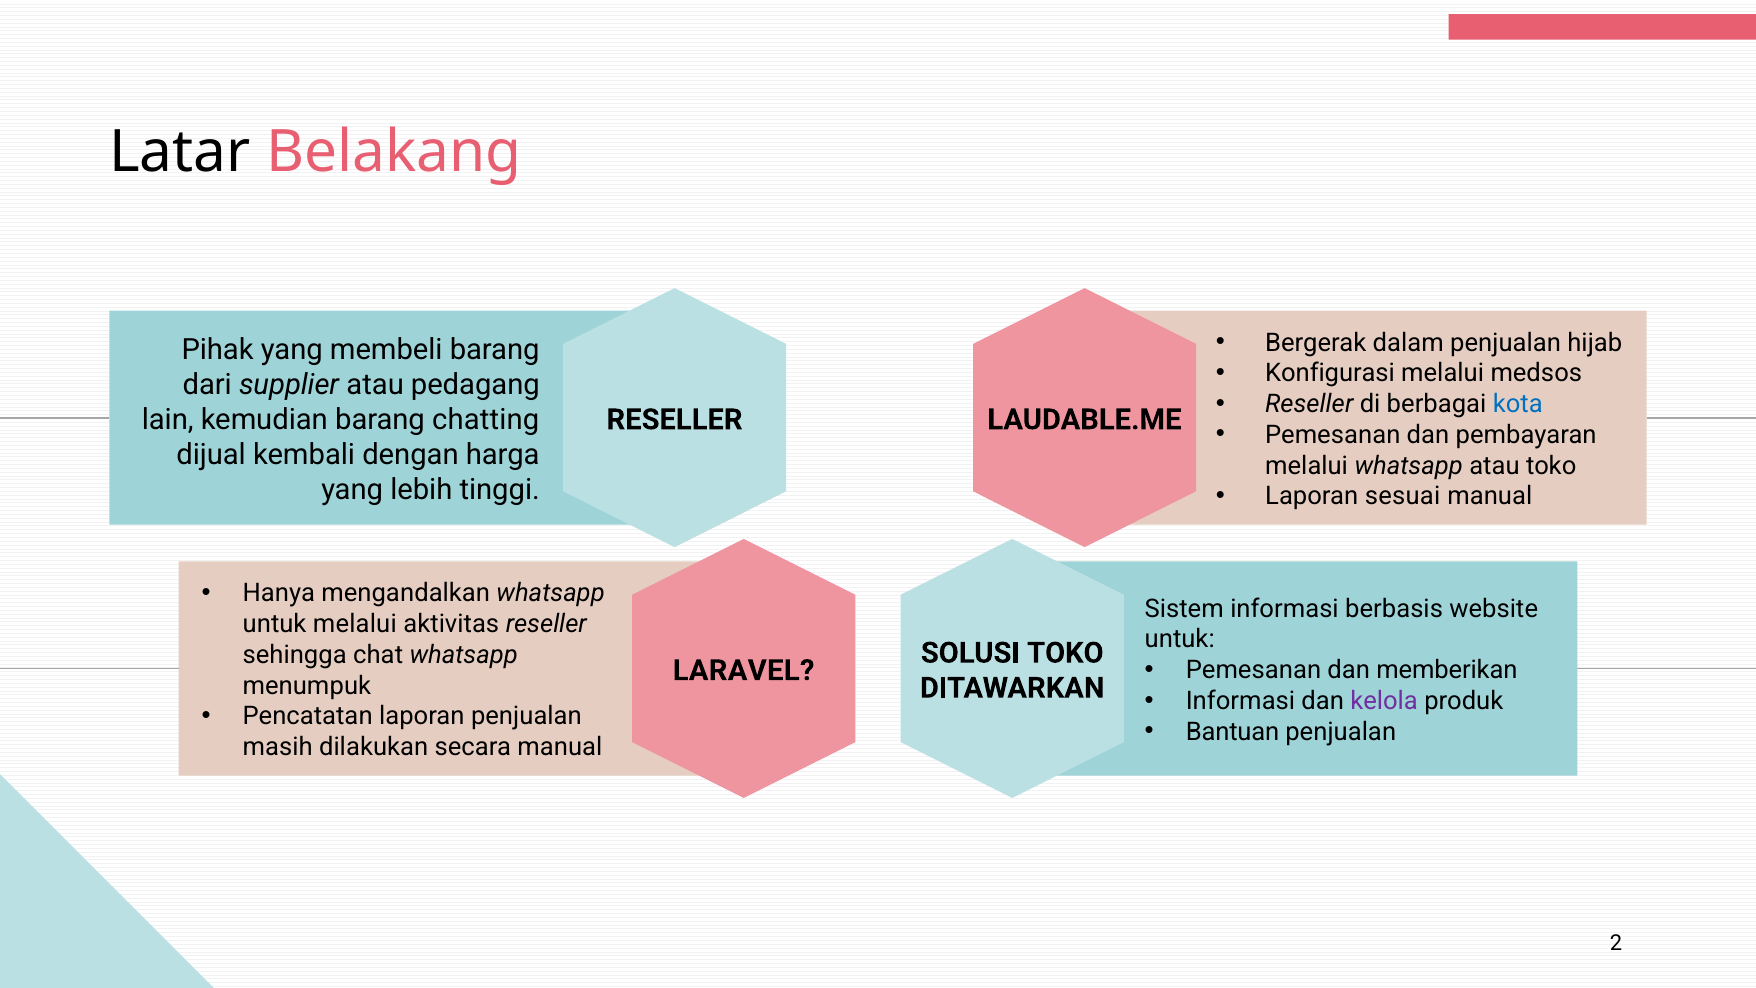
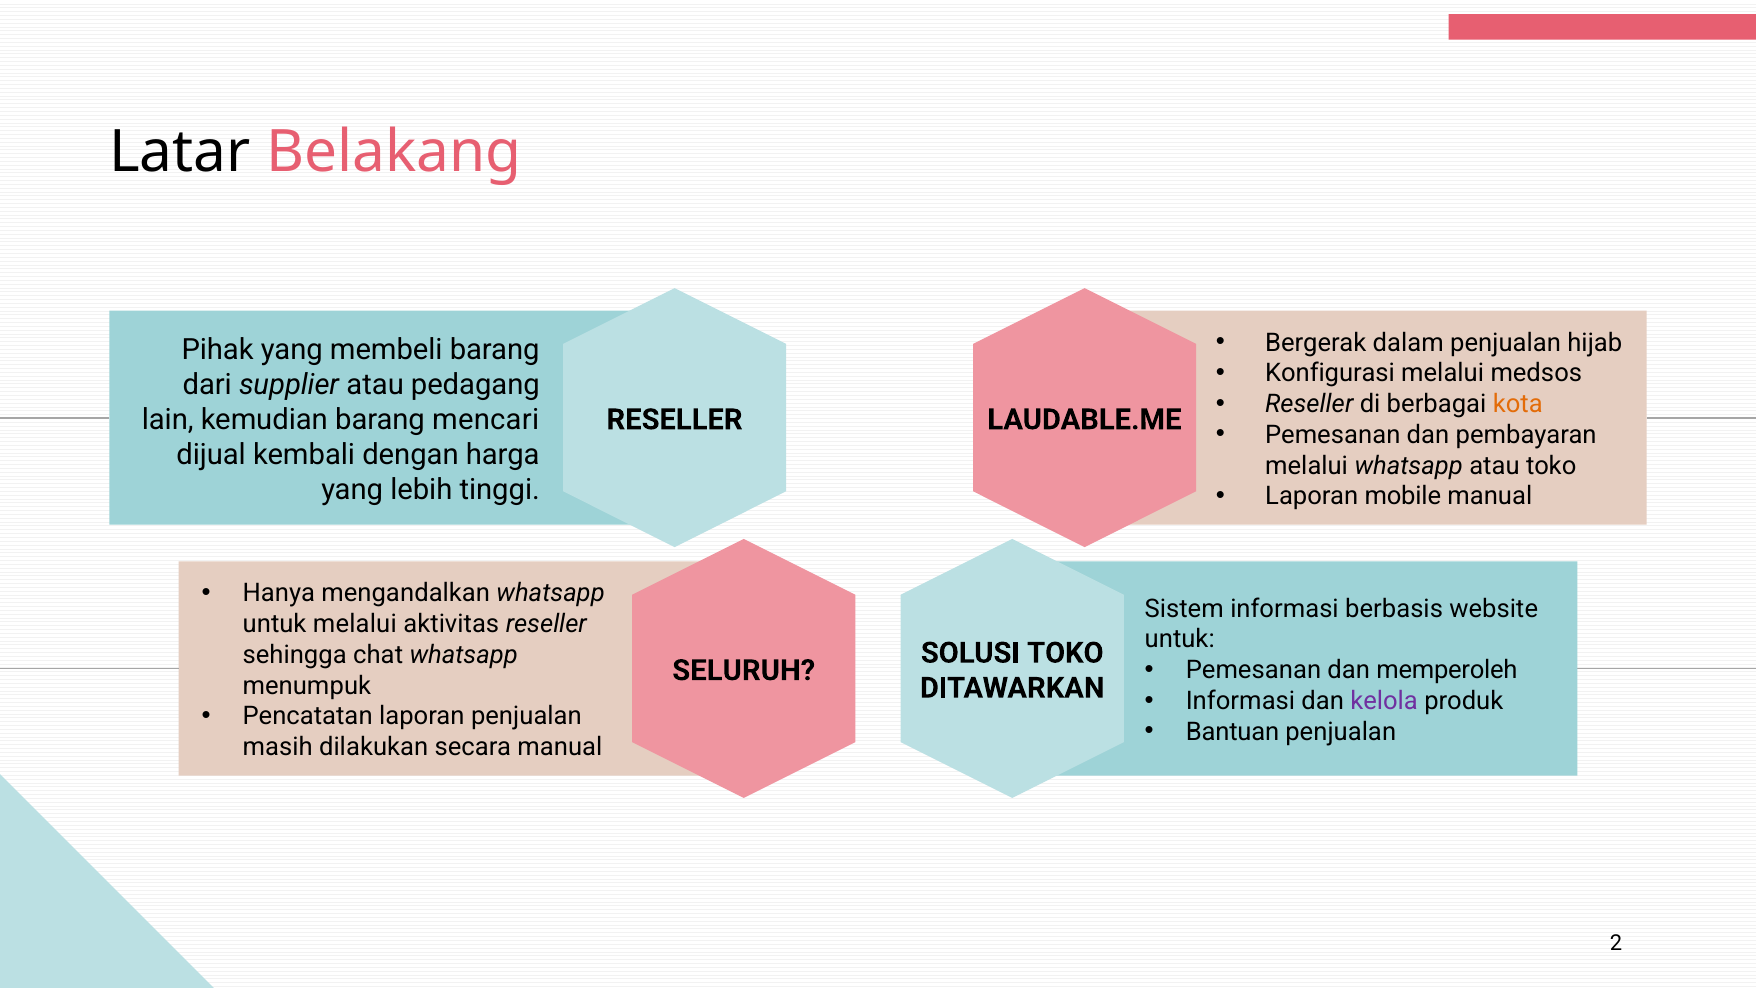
kota colour: blue -> orange (1518, 404)
chatting: chatting -> mencari (486, 420)
sesuai: sesuai -> mobile (1403, 496)
memberikan: memberikan -> memperoleh (1447, 670)
LARAVEL: LARAVEL -> SELURUH (744, 670)
